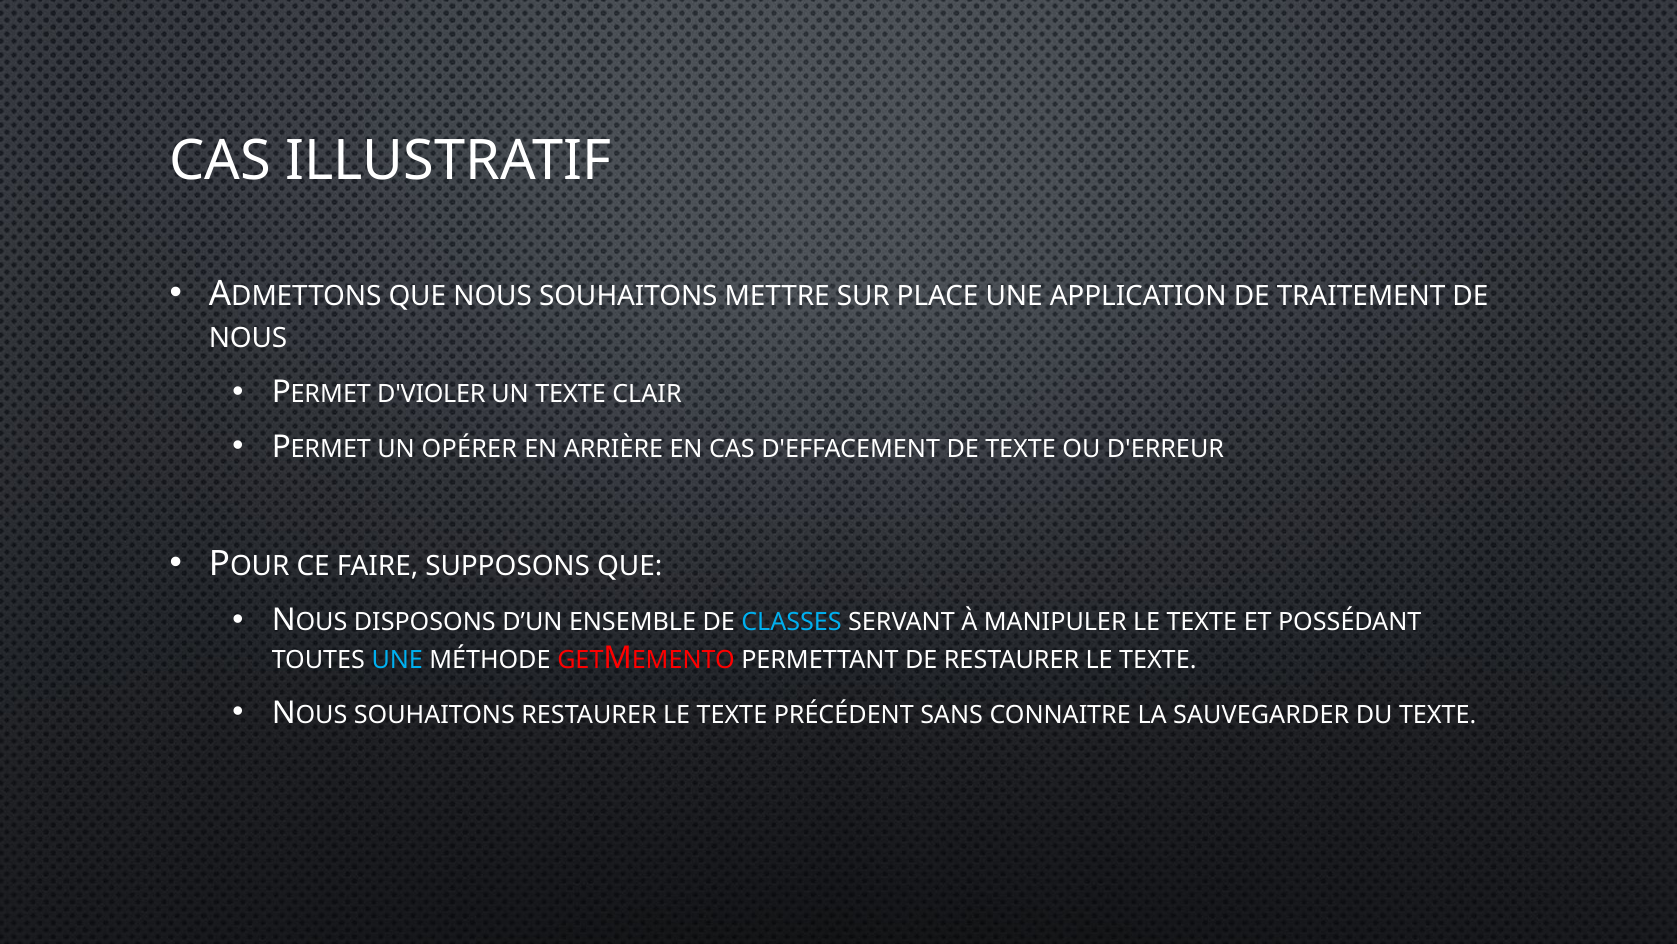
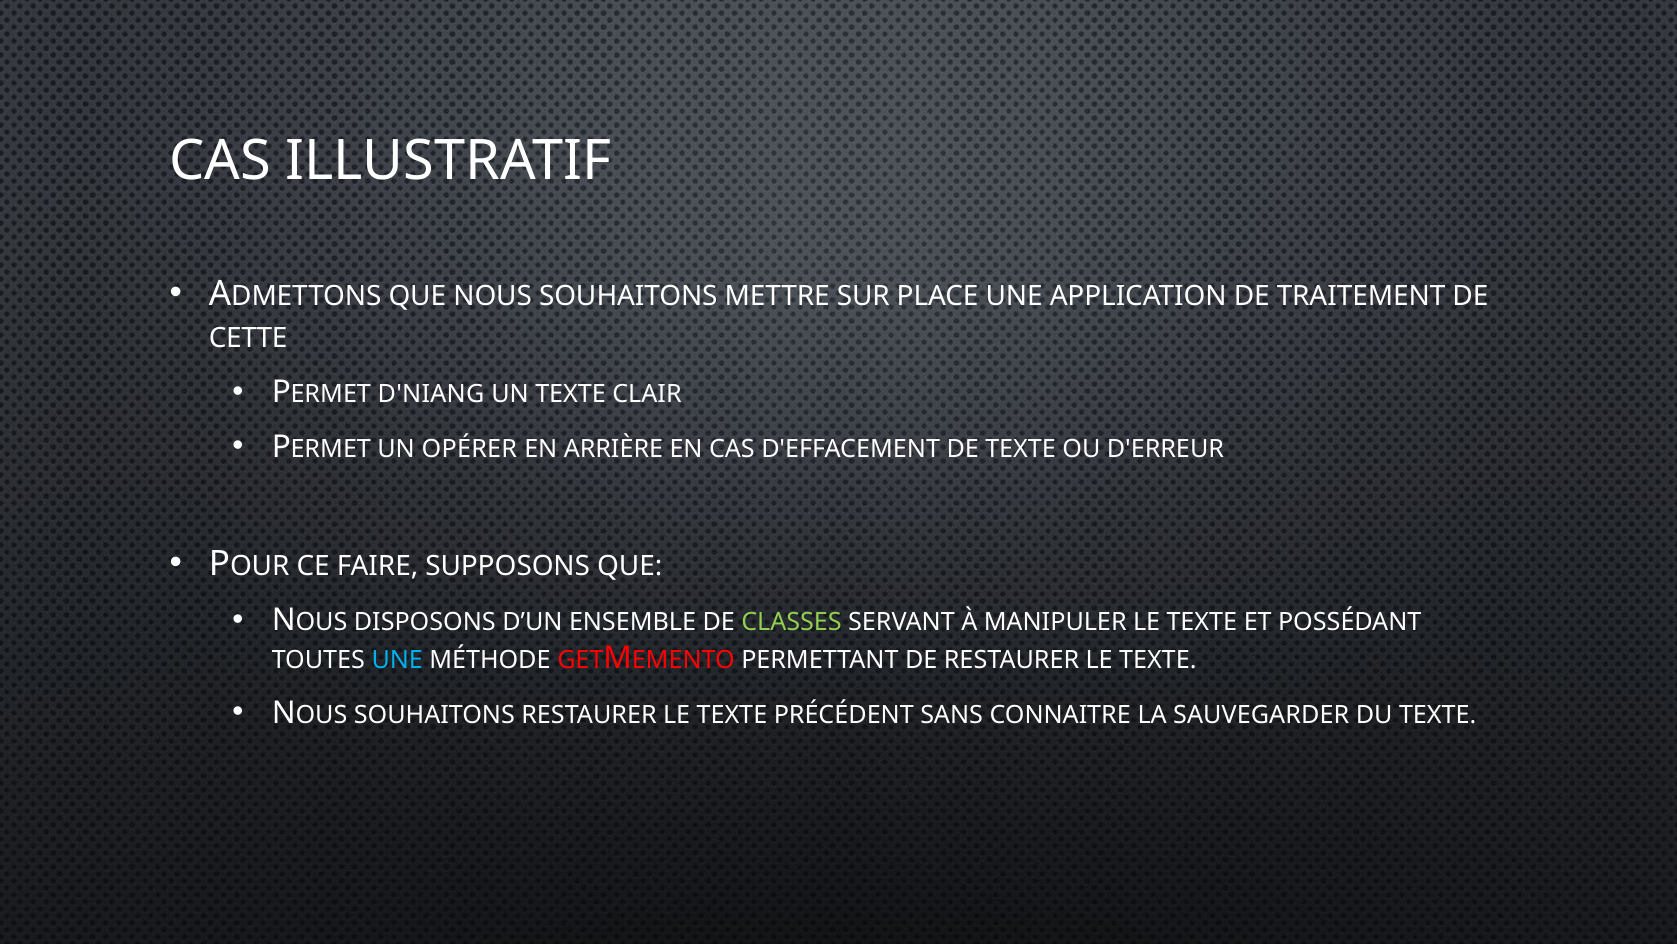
NOUS: NOUS -> CETTE (248, 338)
D'VIOLER: D'VIOLER -> D'NIANG (431, 394)
CLASSES colour: light blue -> light green (791, 622)
